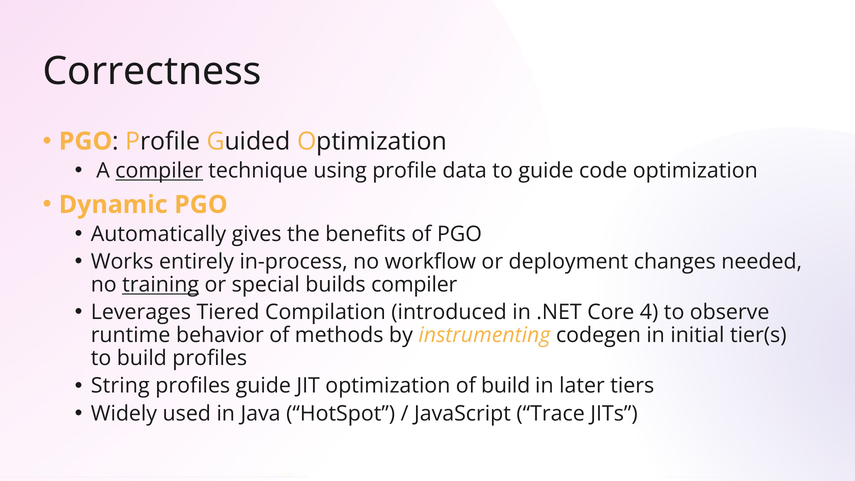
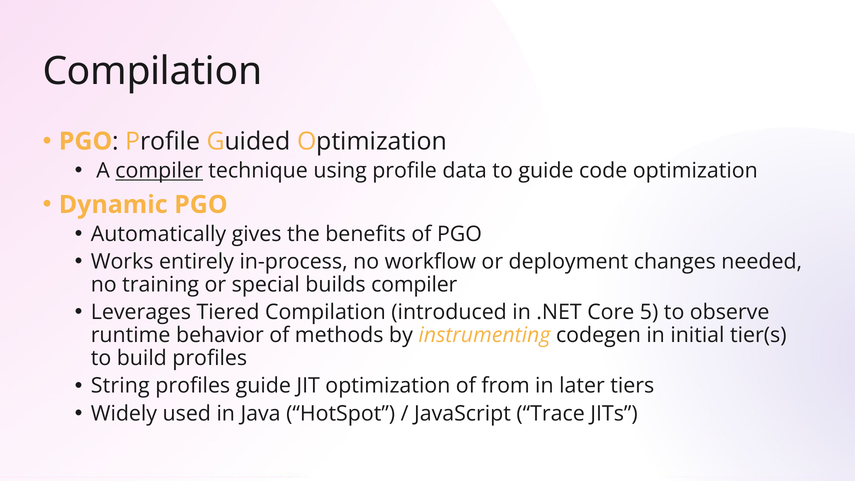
Correctness: Correctness -> Compilation (152, 71)
training underline: present -> none (161, 285)
4: 4 -> 5 (649, 312)
of build: build -> from (506, 386)
